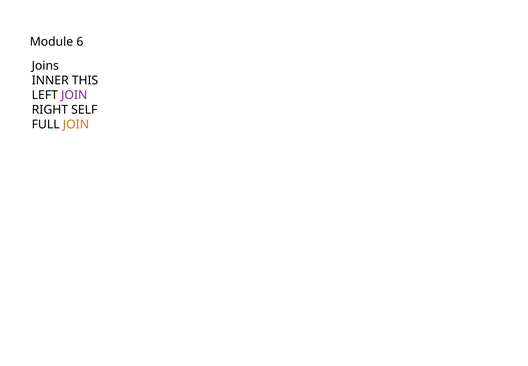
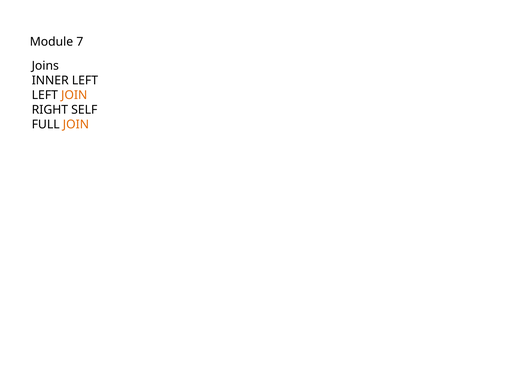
6: 6 -> 7 (80, 42)
INNER THIS: THIS -> LEFT (85, 80)
JOIN colour: purple -> orange (74, 95)
